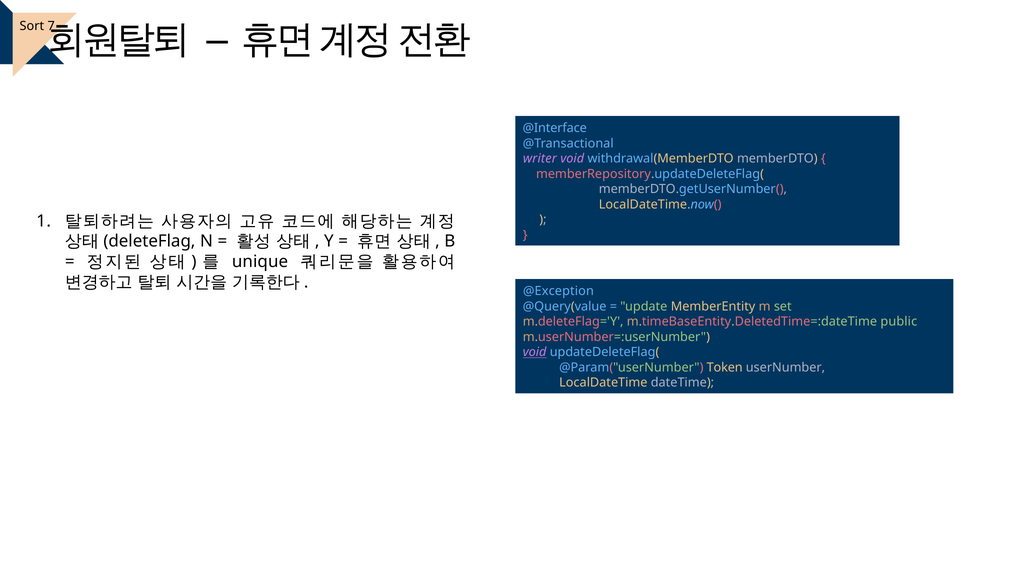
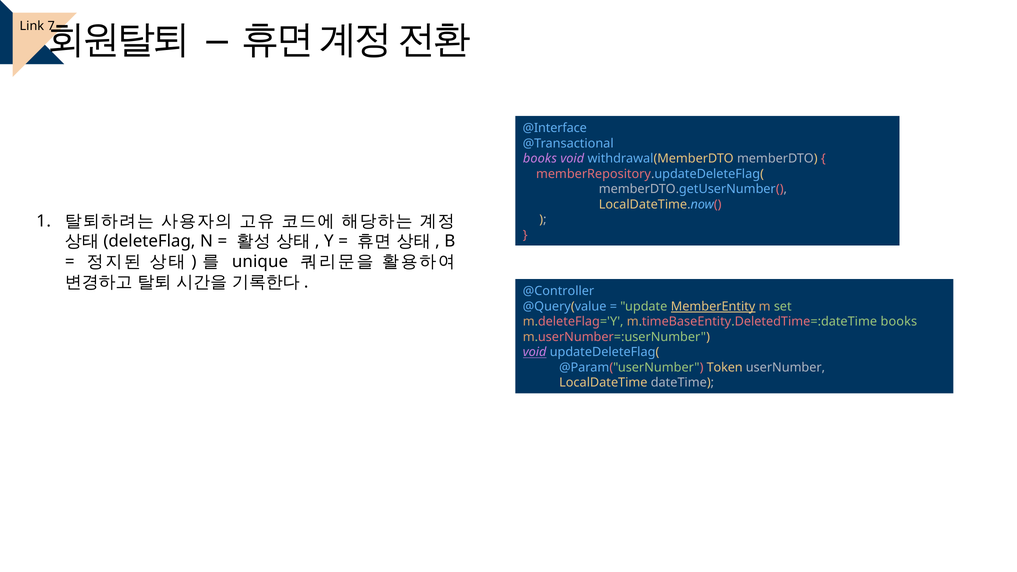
Sort: Sort -> Link (32, 26)
writer: writer -> books (540, 159)
@Exception: @Exception -> @Controller (559, 291)
MemberEntity underline: none -> present (713, 307)
m.timeBaseEntity.DeletedTime=:dateTime public: public -> books (899, 322)
